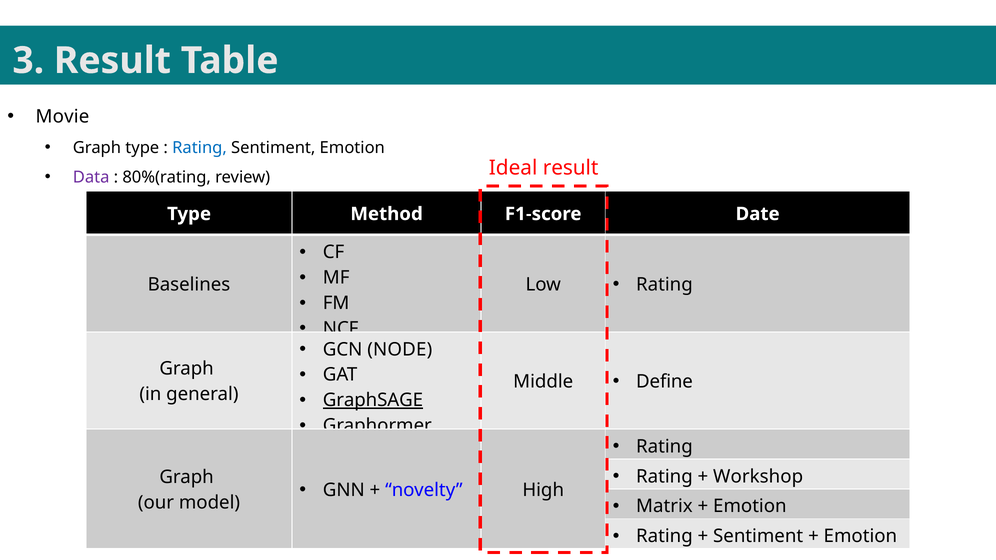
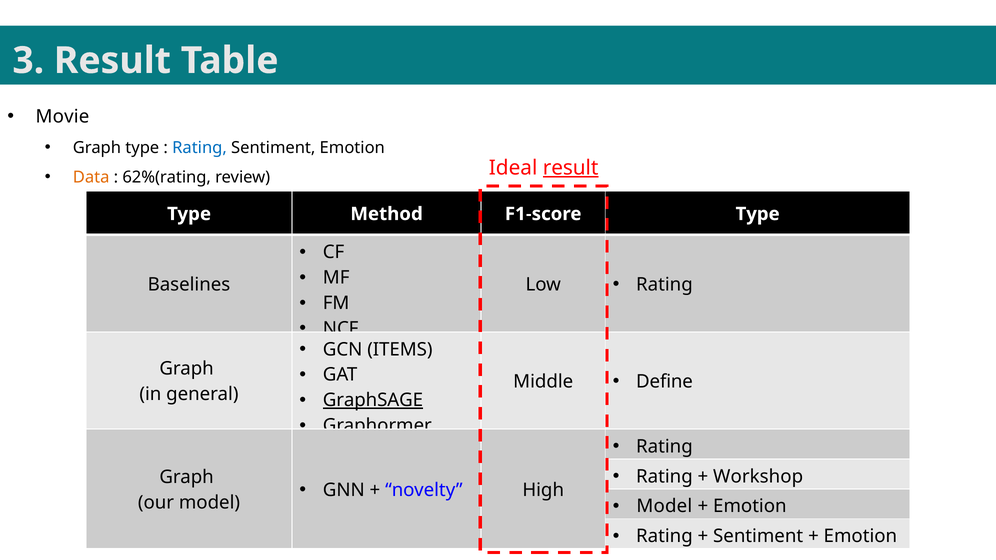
result underline: none -> present (571, 168)
Data colour: purple -> orange (91, 178)
80%(rating: 80%(rating -> 62%(rating (167, 178)
F1-score Date: Date -> Type (758, 214)
NODE: NODE -> ITEMS (400, 350)
Matrix: Matrix -> Model (664, 506)
